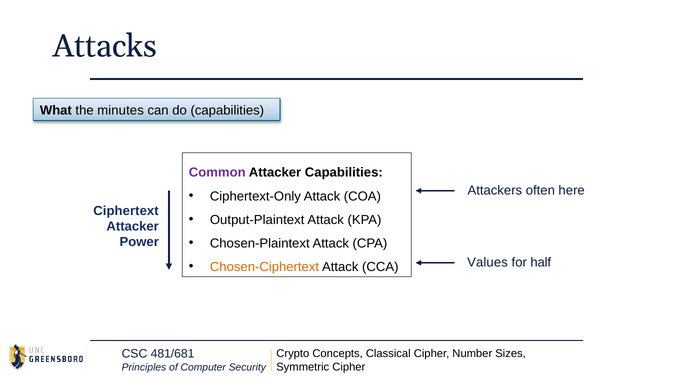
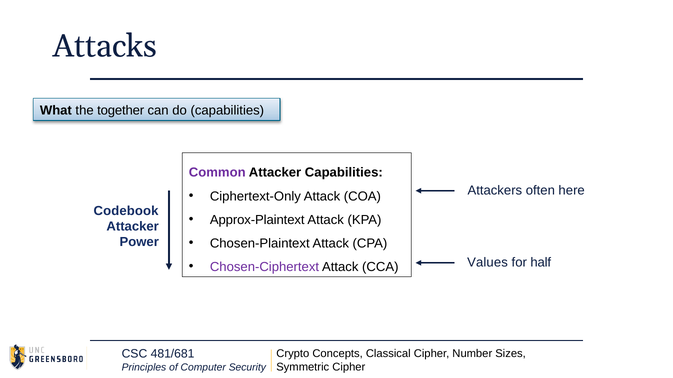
minutes: minutes -> together (121, 111)
Ciphertext: Ciphertext -> Codebook (126, 211)
Output-Plaintext: Output-Plaintext -> Approx-Plaintext (257, 220)
Chosen-Ciphertext colour: orange -> purple (264, 267)
